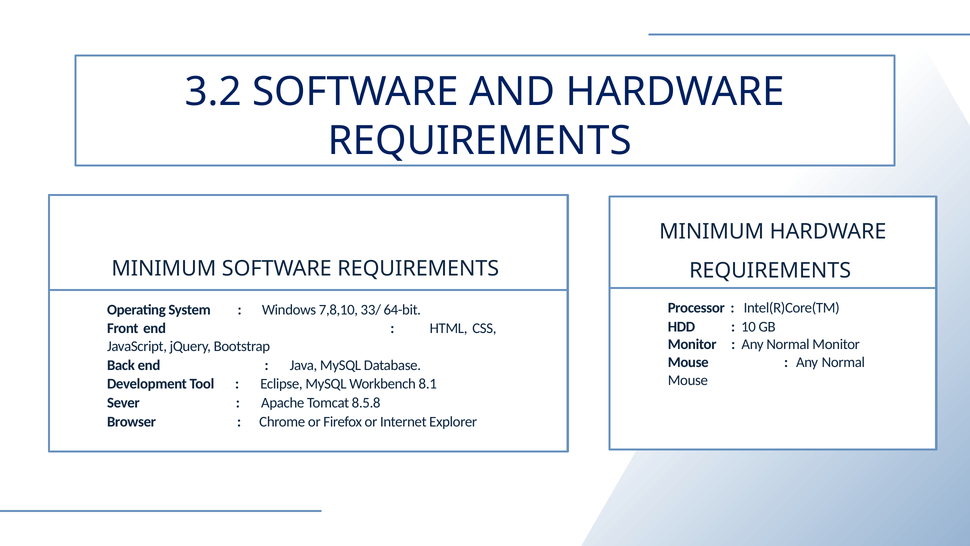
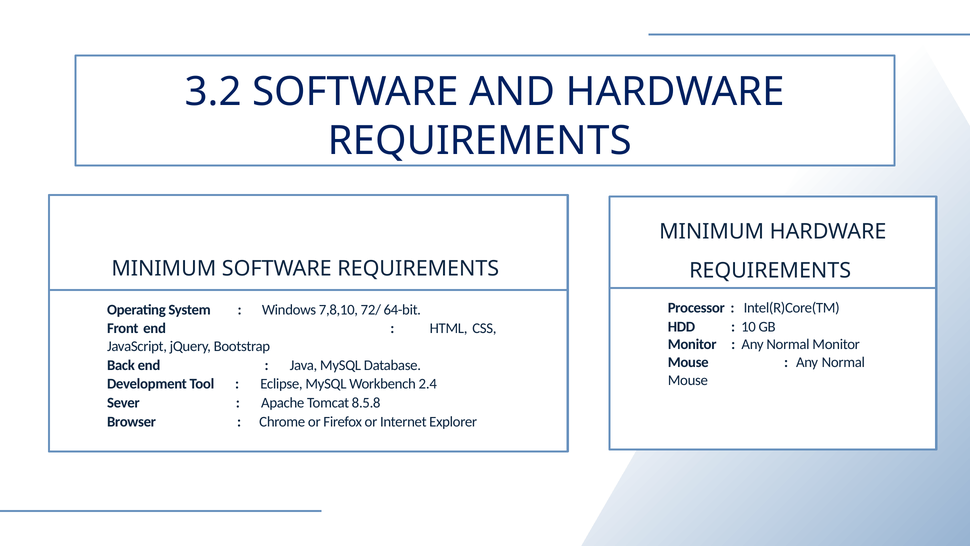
33/: 33/ -> 72/ (371, 309)
8.1: 8.1 -> 2.4 (428, 384)
